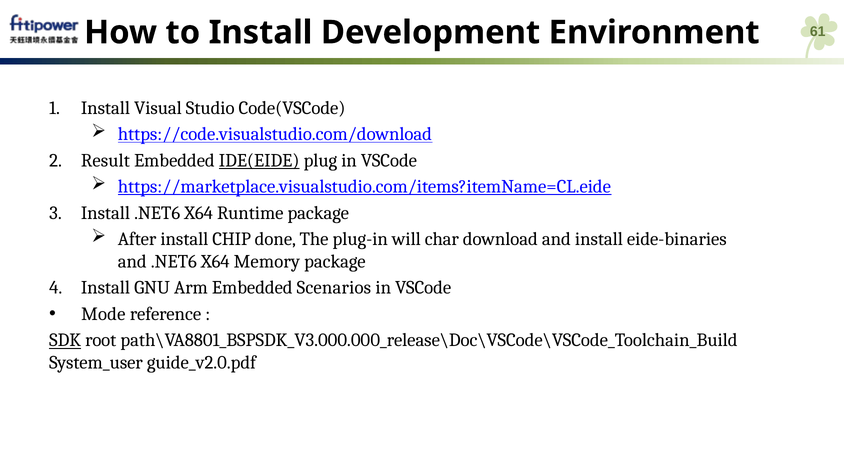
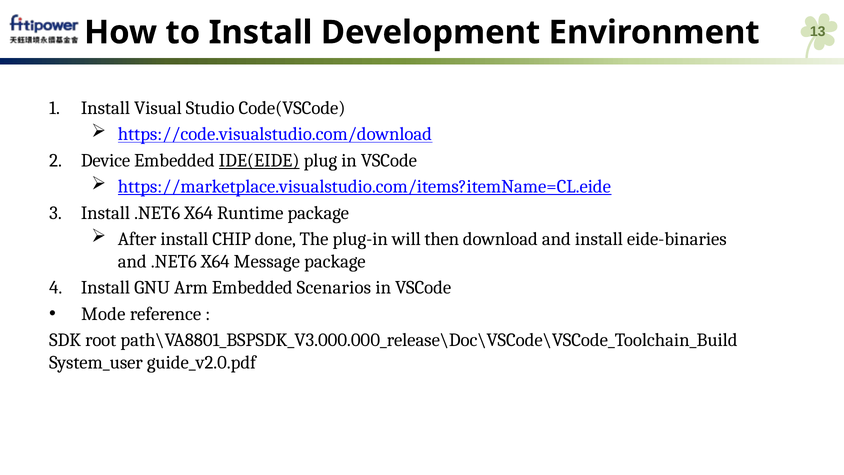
61: 61 -> 13 (818, 32)
Result: Result -> Device (106, 160)
char: char -> then (442, 239)
Memory: Memory -> Message (267, 261)
SDK underline: present -> none (65, 340)
